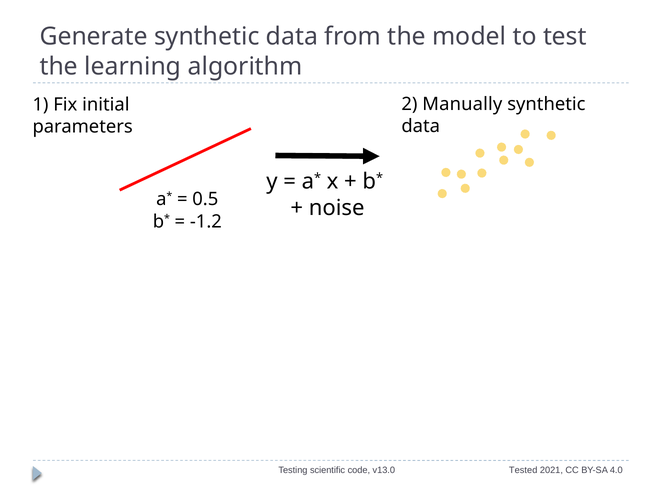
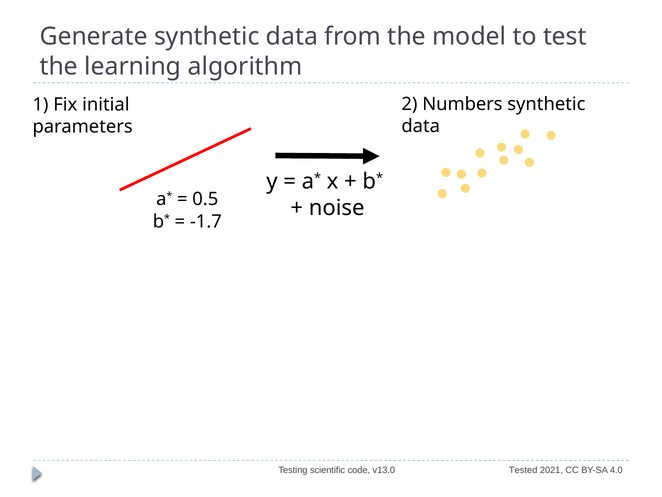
Manually: Manually -> Numbers (462, 104)
-1.2: -1.2 -> -1.7 (206, 221)
